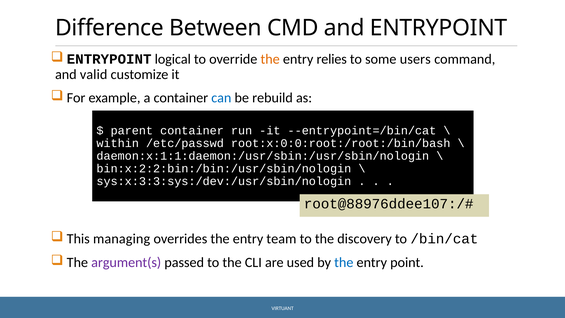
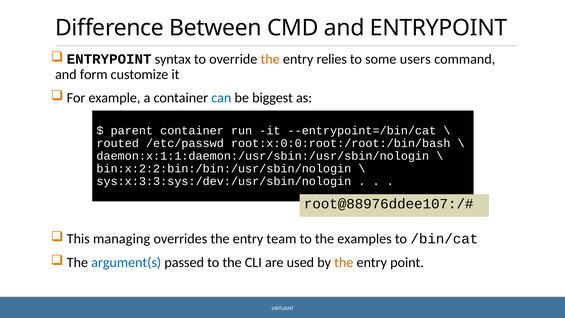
logical: logical -> syntax (173, 59)
valid: valid -> form (94, 74)
rebuild: rebuild -> biggest (273, 98)
within: within -> routed (118, 143)
discovery: discovery -> examples (365, 239)
argument(s colour: purple -> blue (126, 262)
the colour: blue -> orange (344, 262)
